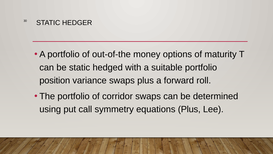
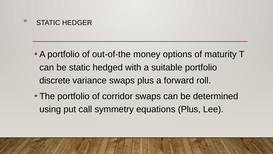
position: position -> discrete (55, 80)
